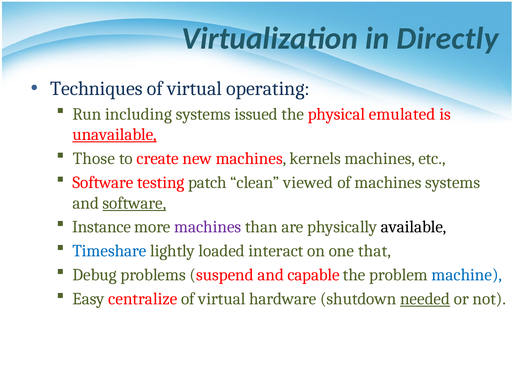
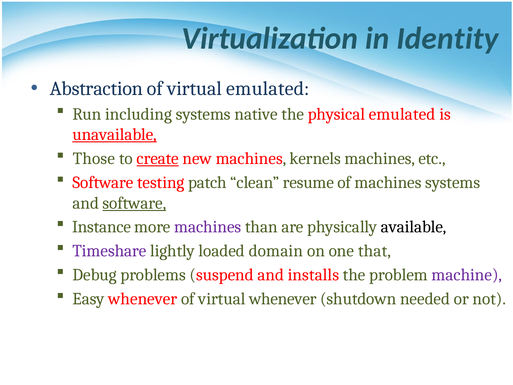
Directly: Directly -> Identity (448, 39)
Techniques: Techniques -> Abstraction (96, 89)
virtual operating: operating -> emulated (268, 89)
issued: issued -> native (256, 114)
create underline: none -> present (158, 158)
viewed: viewed -> resume (308, 182)
Timeshare colour: blue -> purple (109, 251)
interact: interact -> domain (276, 251)
capable: capable -> installs (313, 275)
machine colour: blue -> purple (467, 275)
Easy centralize: centralize -> whenever (143, 299)
virtual hardware: hardware -> whenever (283, 299)
needed underline: present -> none (425, 299)
